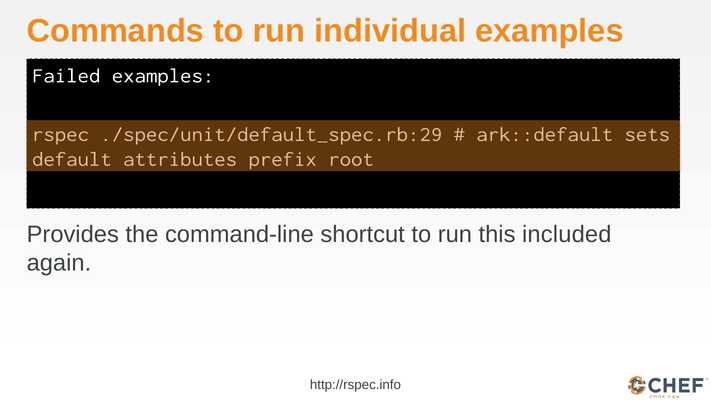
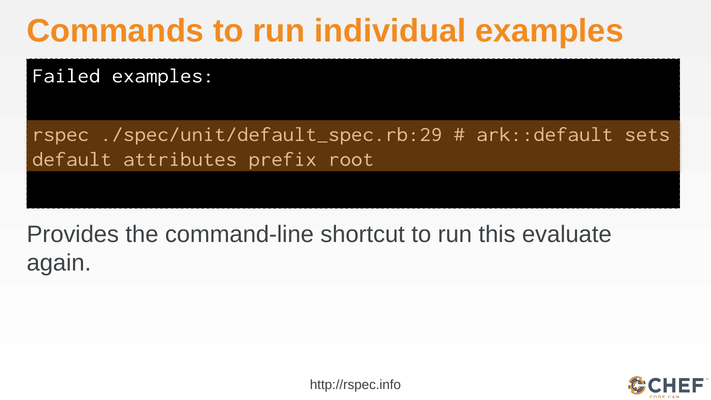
included: included -> evaluate (567, 235)
